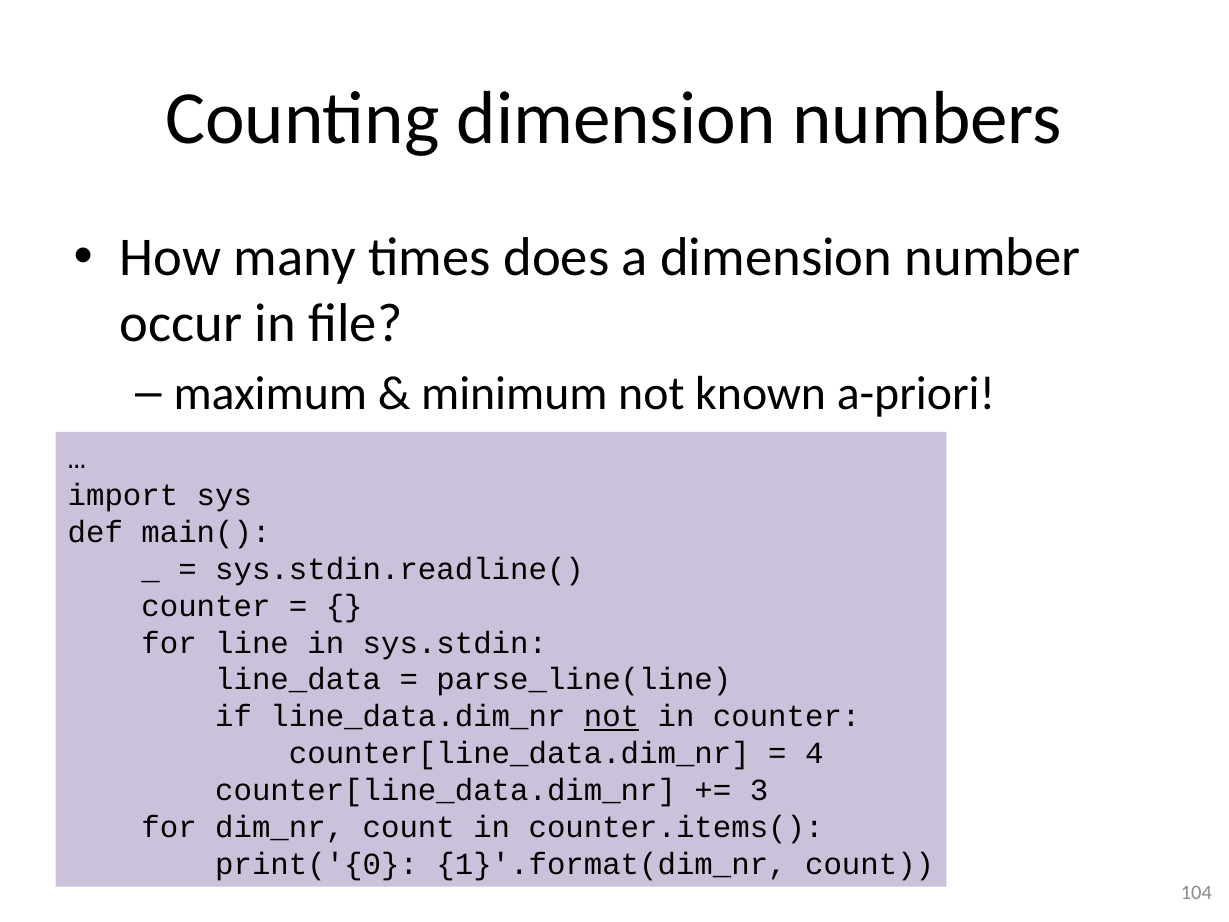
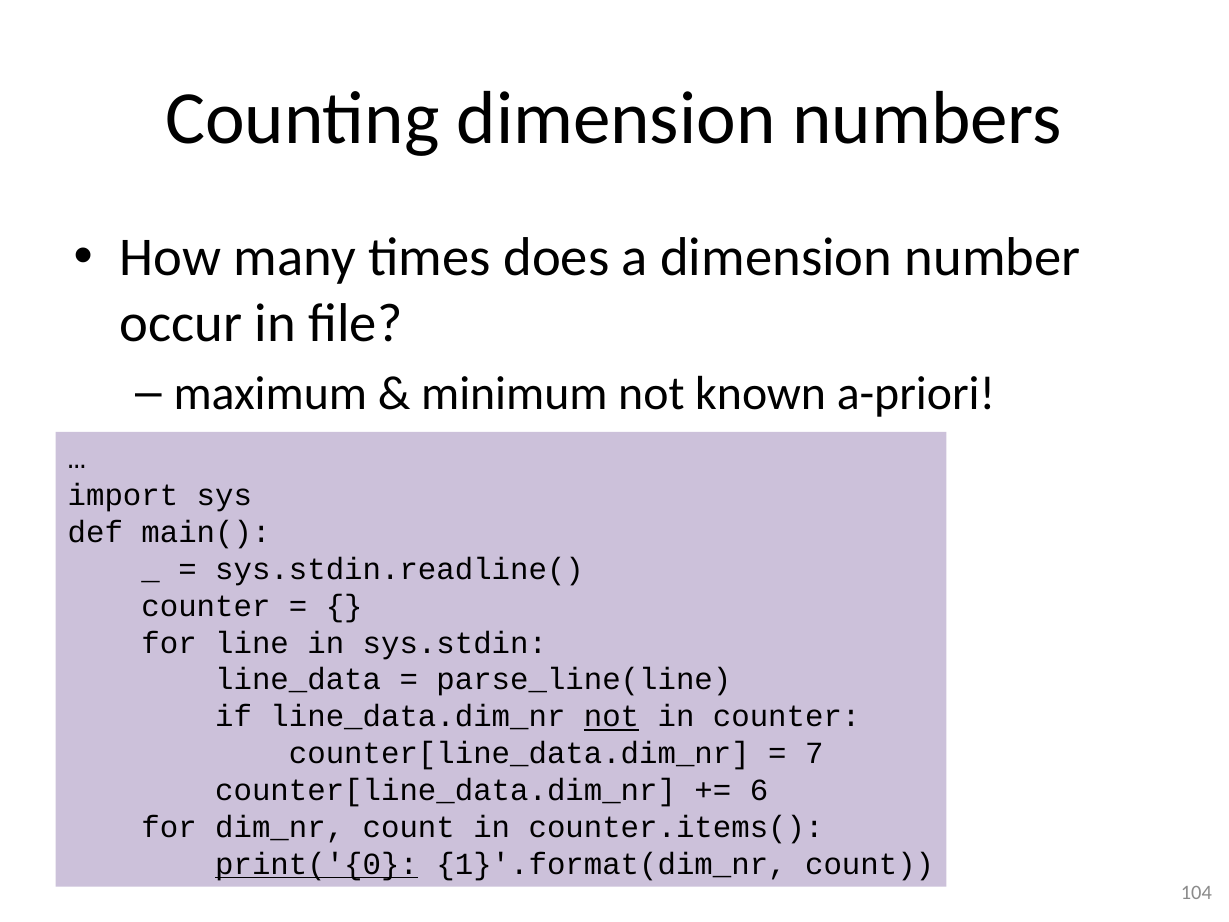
4: 4 -> 7 (814, 753)
3: 3 -> 6 (759, 790)
print('{0 underline: none -> present (317, 864)
